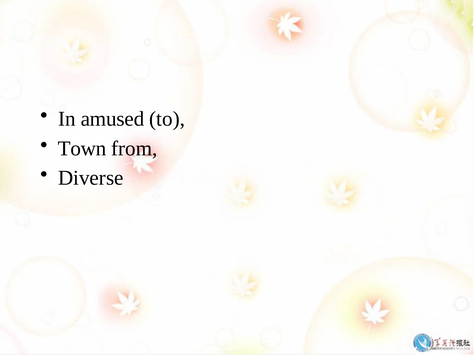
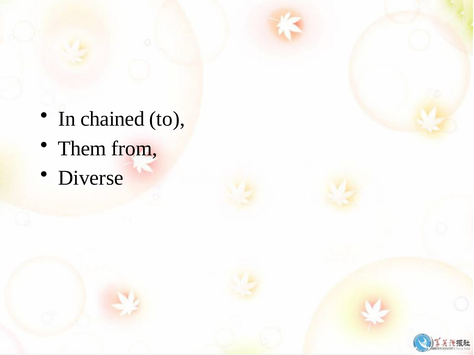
amused: amused -> chained (113, 119)
Town: Town -> Them (82, 149)
